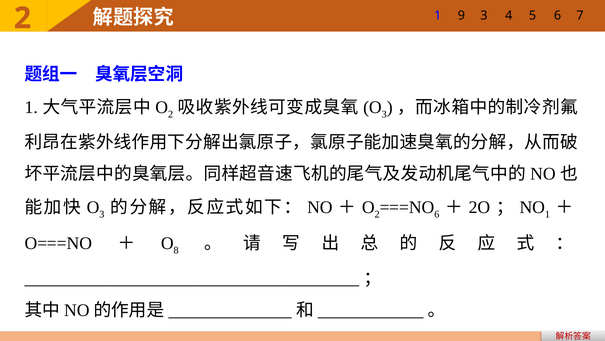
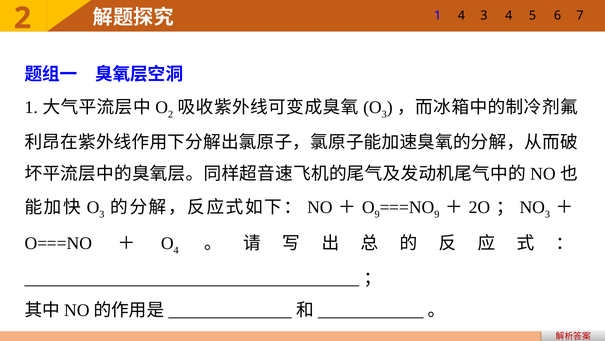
1 9: 9 -> 4 (461, 16)
2: 2 -> 9 (377, 214)
6: 6 -> 9 (437, 214)
1: 1 -> 3 (547, 214)
8: 8 -> 4 (176, 250)
